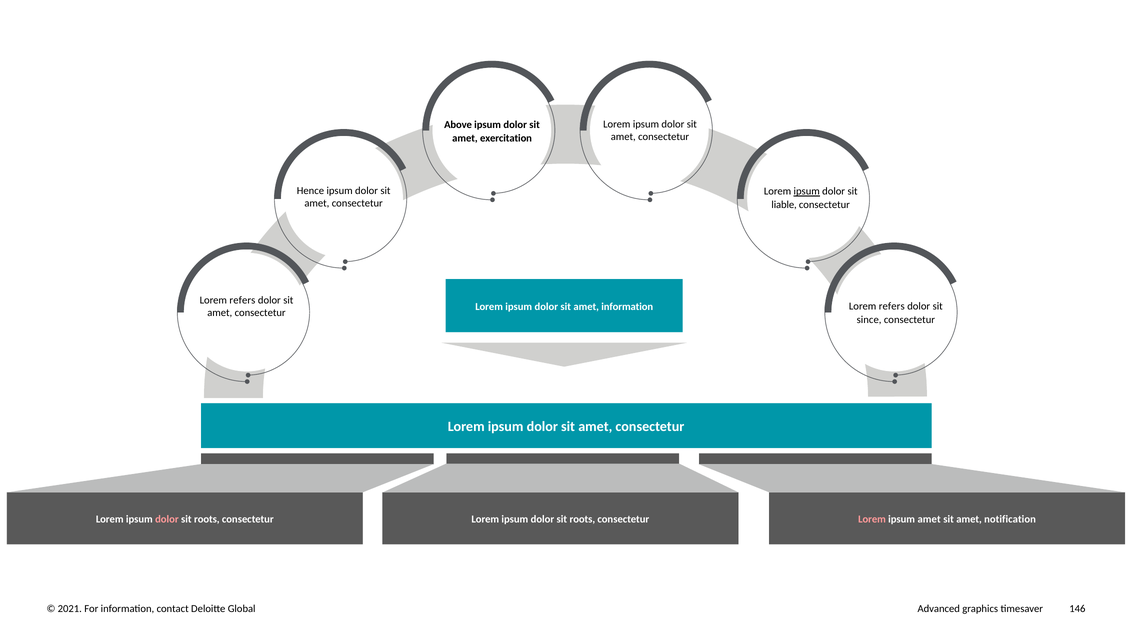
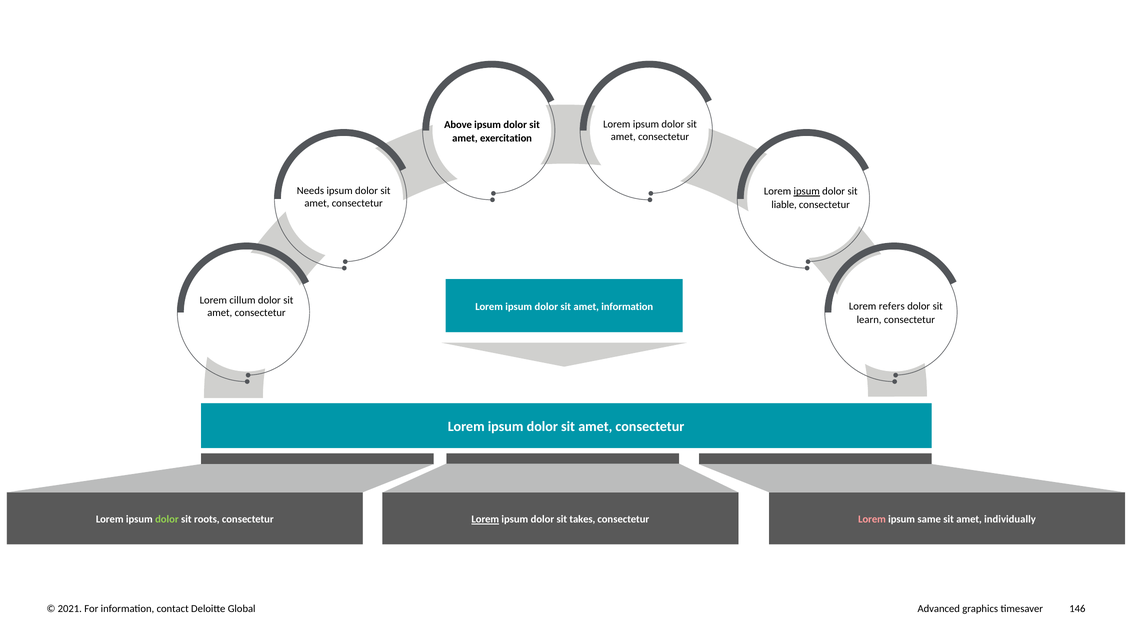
Hence: Hence -> Needs (310, 191)
refers: refers -> cillum (242, 300)
since: since -> learn (869, 320)
dolor colour: pink -> light green (167, 519)
Lorem underline: none -> present (485, 519)
roots: roots -> takes (582, 519)
ipsum amet: amet -> same (929, 519)
notification: notification -> individually (1010, 519)
